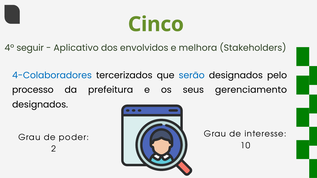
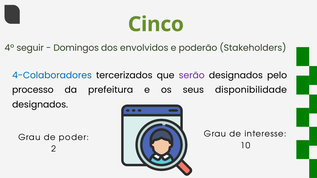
Aplicativo: Aplicativo -> Domingos (76, 48)
melhora: melhora -> poderão (198, 48)
serão colour: blue -> purple (192, 75)
gerenciamento: gerenciamento -> disponibilidade (251, 90)
